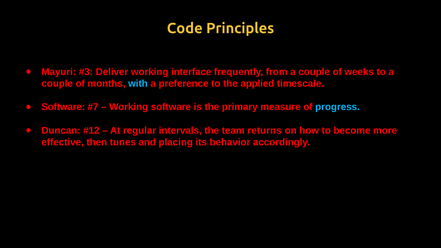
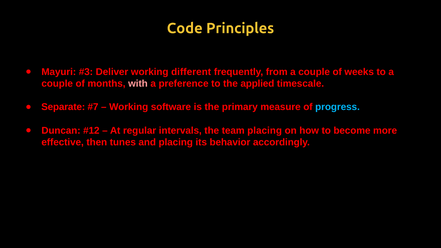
interface: interface -> different (191, 72)
with colour: light blue -> pink (138, 84)
Software: Software -> Separate (63, 107)
team returns: returns -> placing (265, 131)
